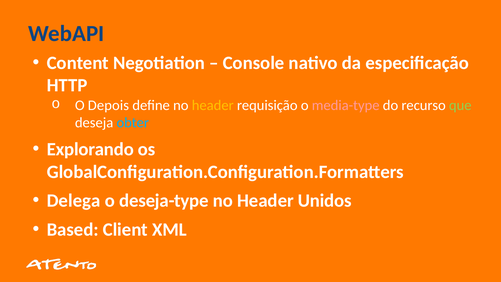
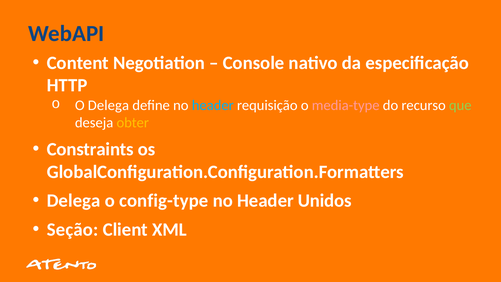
O Depois: Depois -> Delega (108, 105)
header colour: yellow -> light blue (213, 105)
obter colour: light blue -> yellow (133, 123)
Explorando: Explorando -> Constraints (90, 149)
deseja-type: deseja-type -> config-type (164, 201)
Based: Based -> Seção (73, 229)
